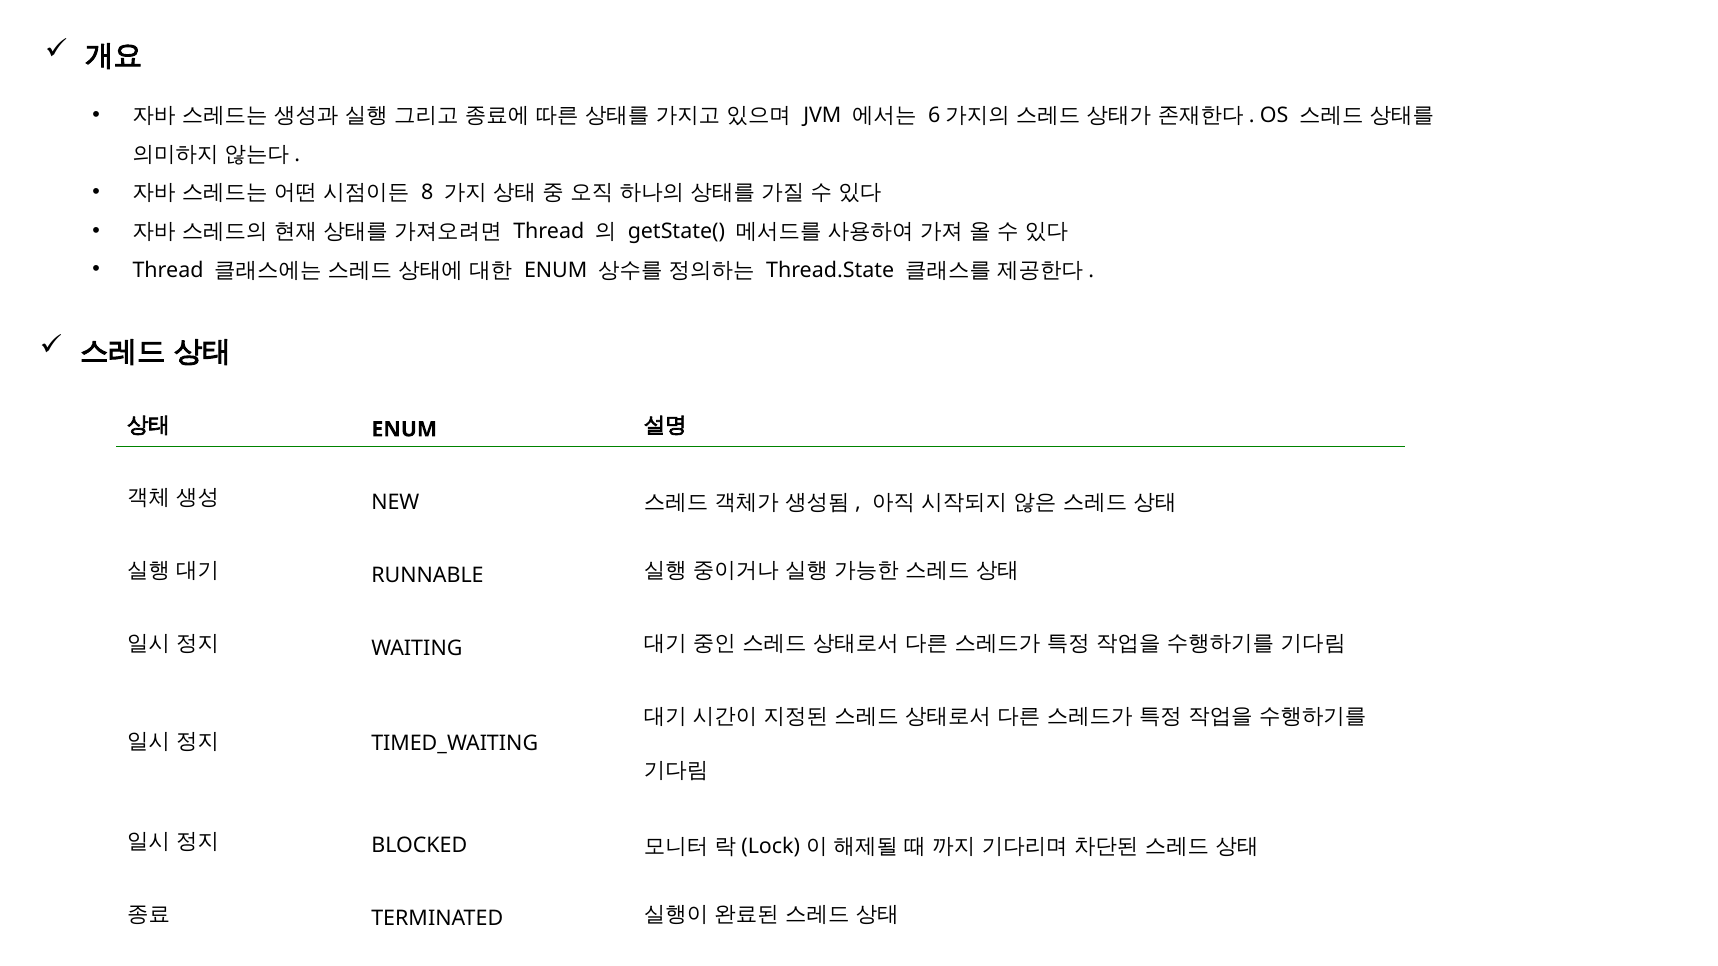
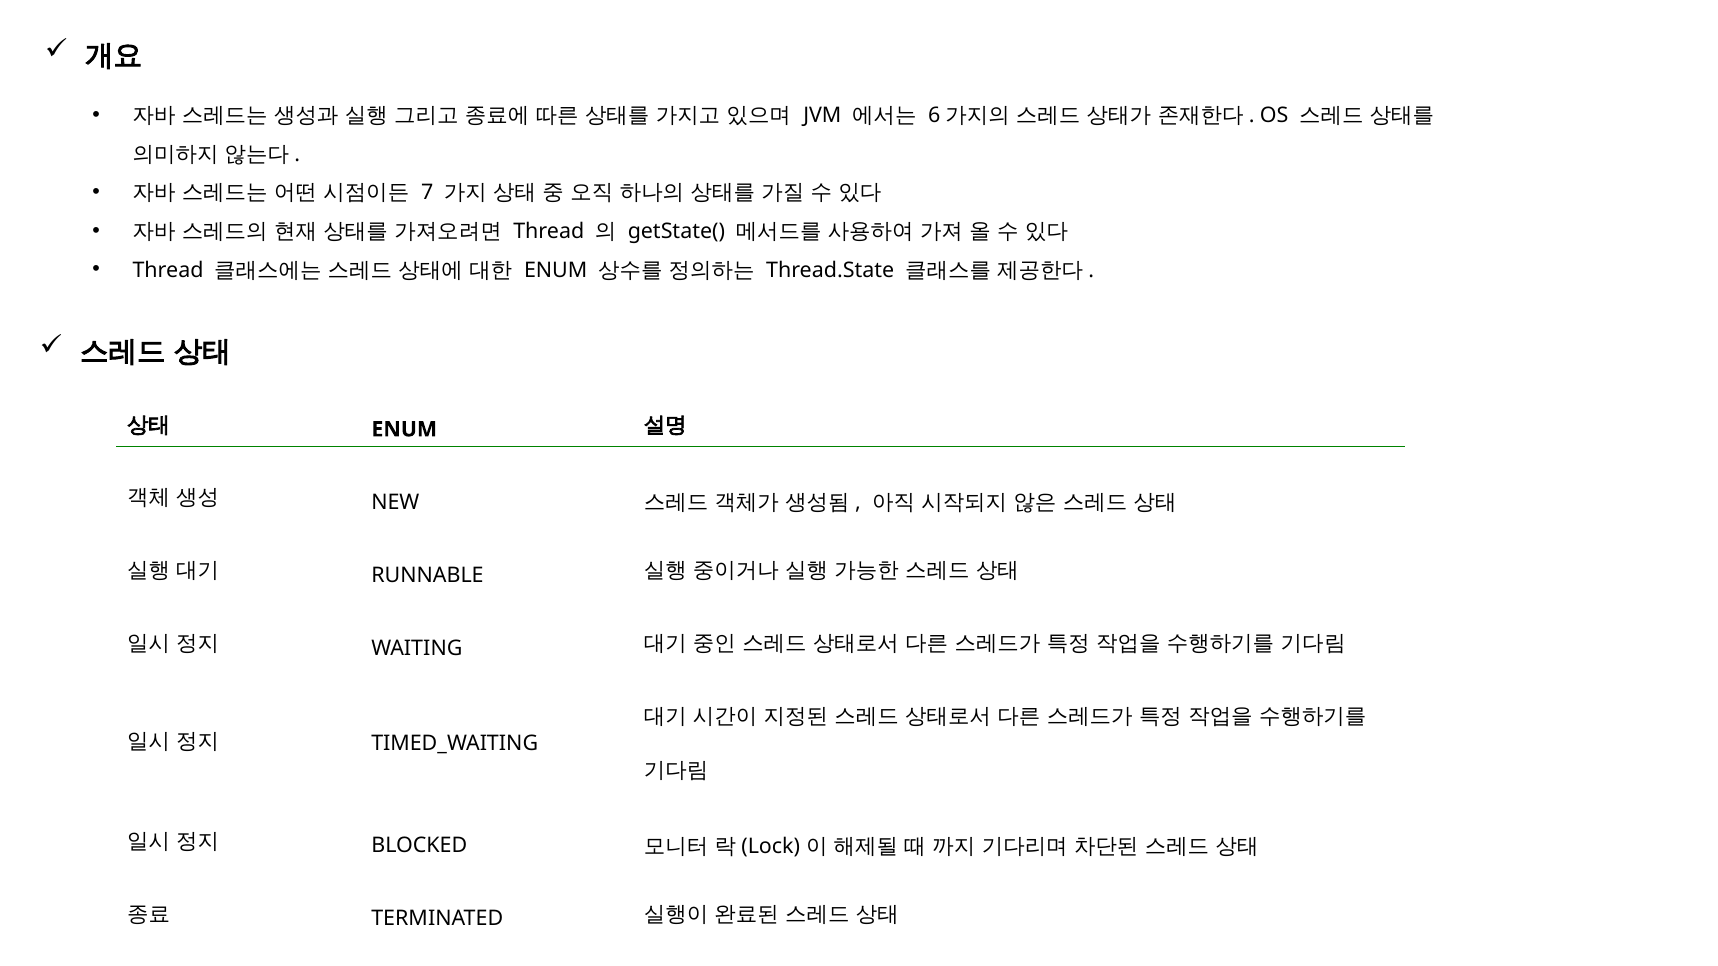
8: 8 -> 7 (427, 193)
